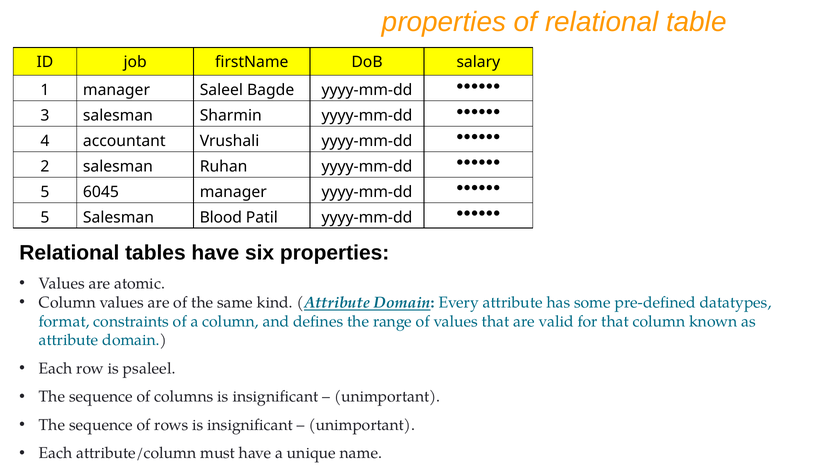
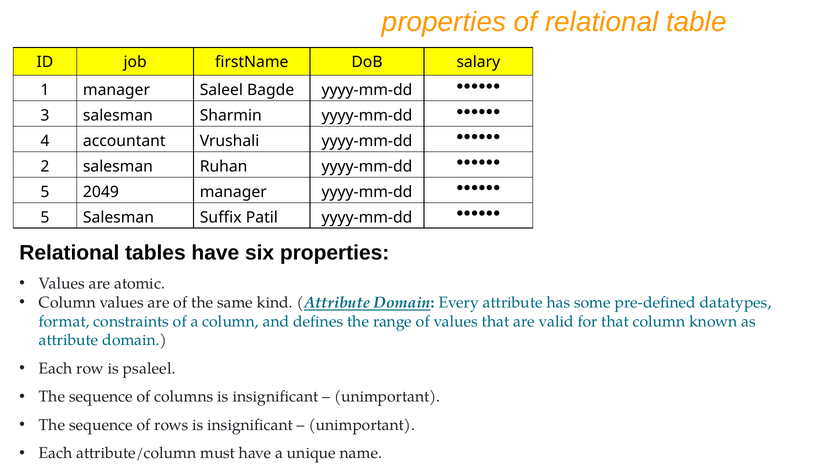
6045: 6045 -> 2049 (101, 192)
Blood: Blood -> Suffix (221, 218)
